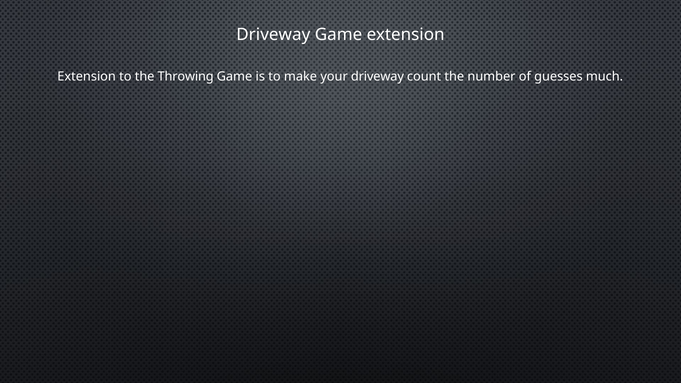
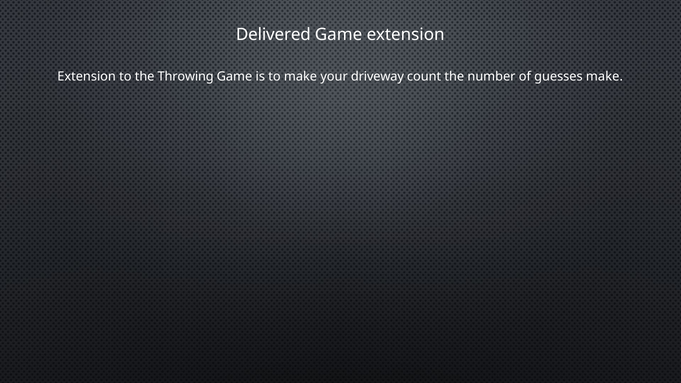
Driveway: Driveway -> Delivered (273, 34)
guesses much: much -> make (604, 77)
